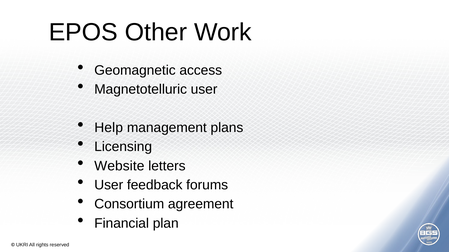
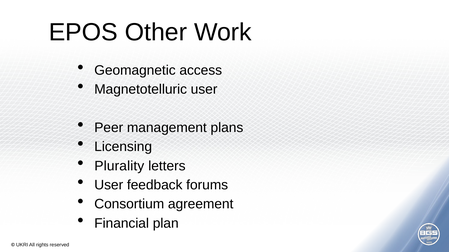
Help: Help -> Peer (109, 128)
Website: Website -> Plurality (119, 166)
